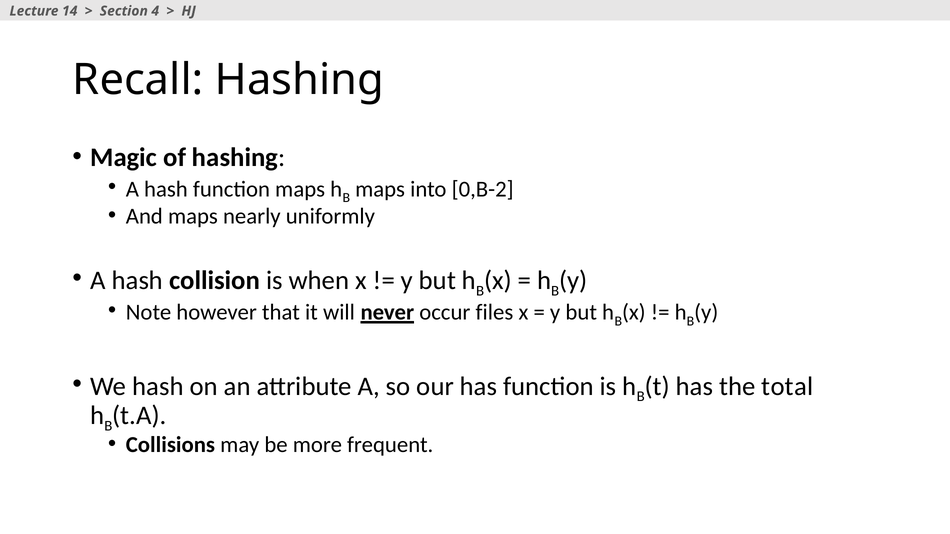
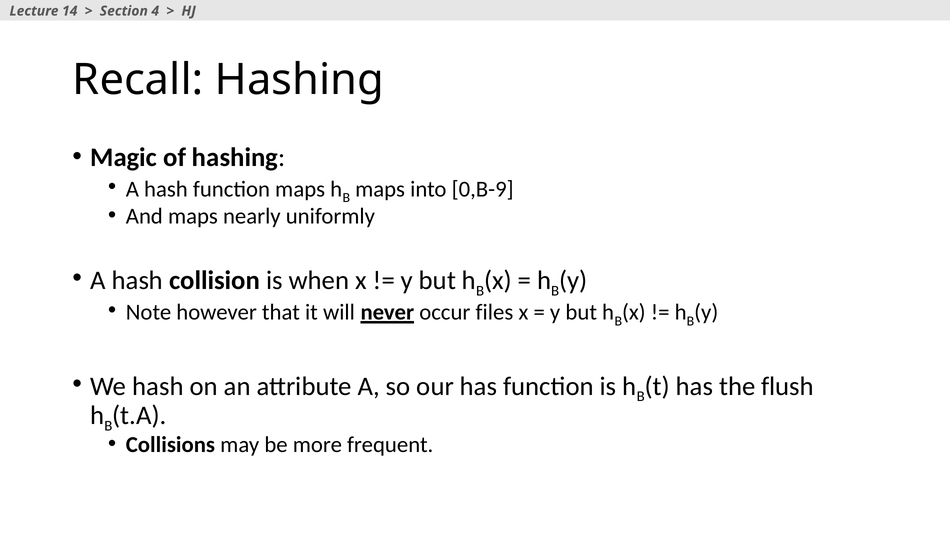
0,B-2: 0,B-2 -> 0,B-9 (483, 189)
total: total -> flush (788, 387)
